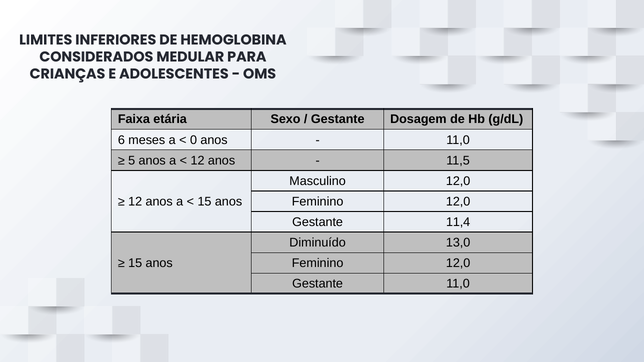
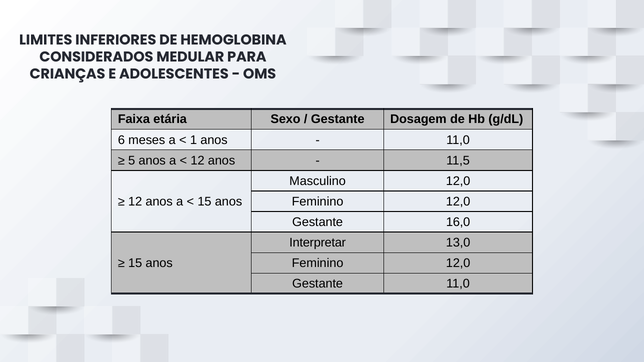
0: 0 -> 1 (194, 140)
11,4: 11,4 -> 16,0 (458, 222)
Diminuído: Diminuído -> Interpretar (318, 243)
